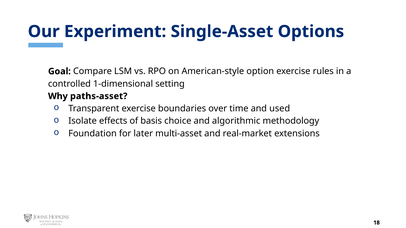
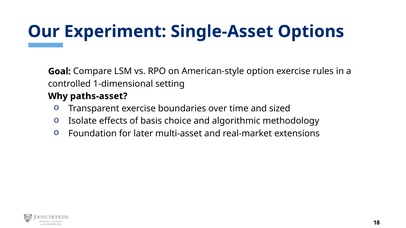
used: used -> sized (280, 109)
